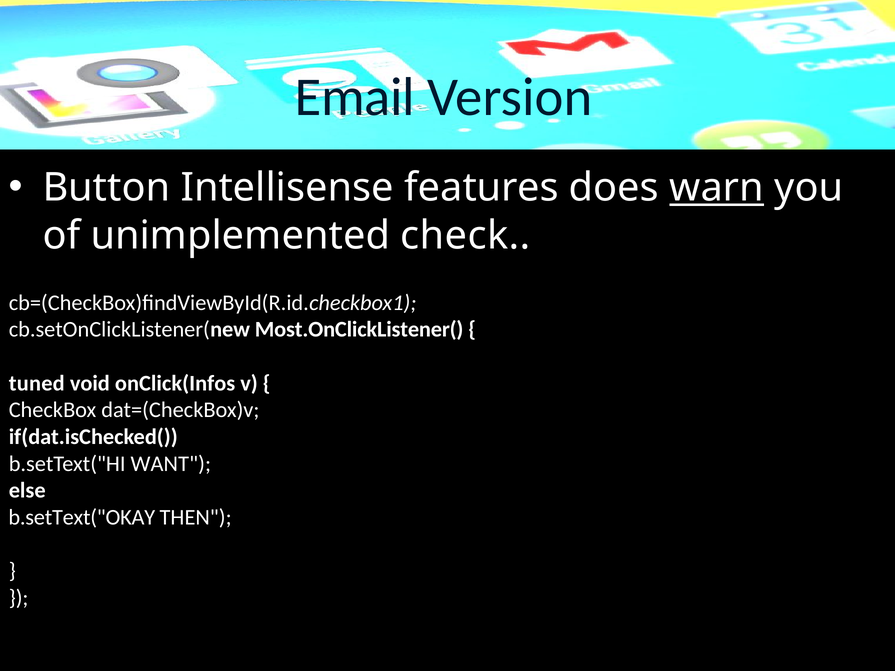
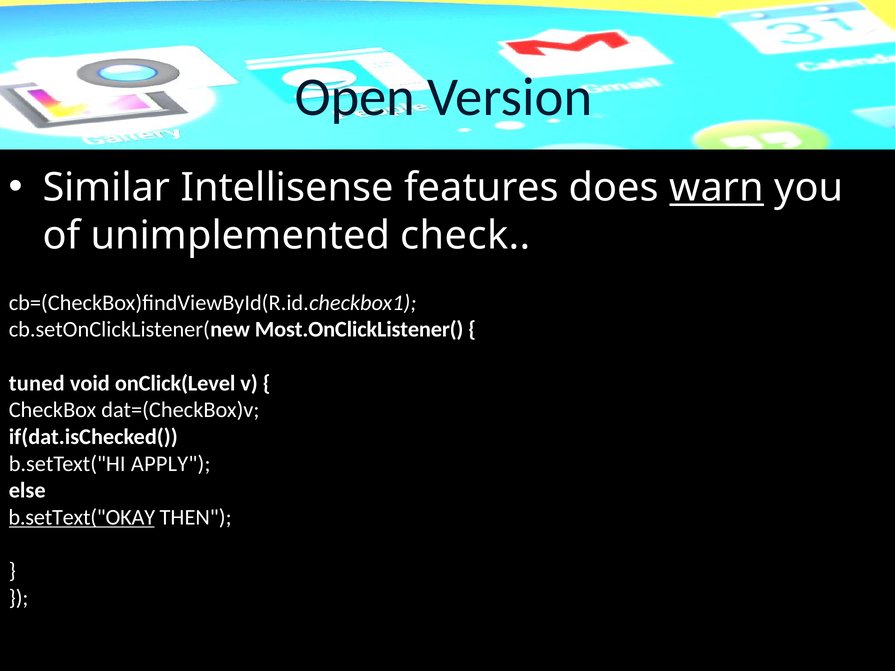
Email: Email -> Open (355, 97)
Button: Button -> Similar (106, 188)
onClick(Infos: onClick(Infos -> onClick(Level (175, 383)
WANT: WANT -> APPLY (171, 464)
b.setText("OKAY underline: none -> present (82, 518)
